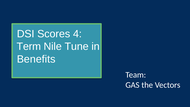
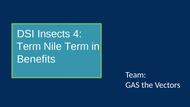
Scores: Scores -> Insects (54, 34)
Nile Tune: Tune -> Term (77, 46)
